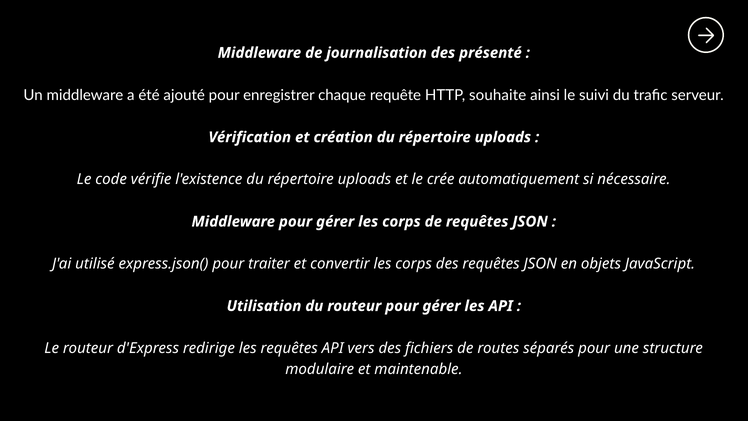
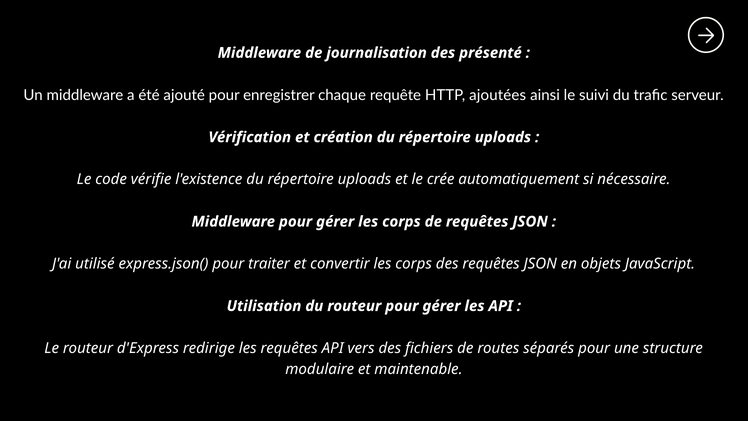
souhaite: souhaite -> ajoutées (498, 95)
